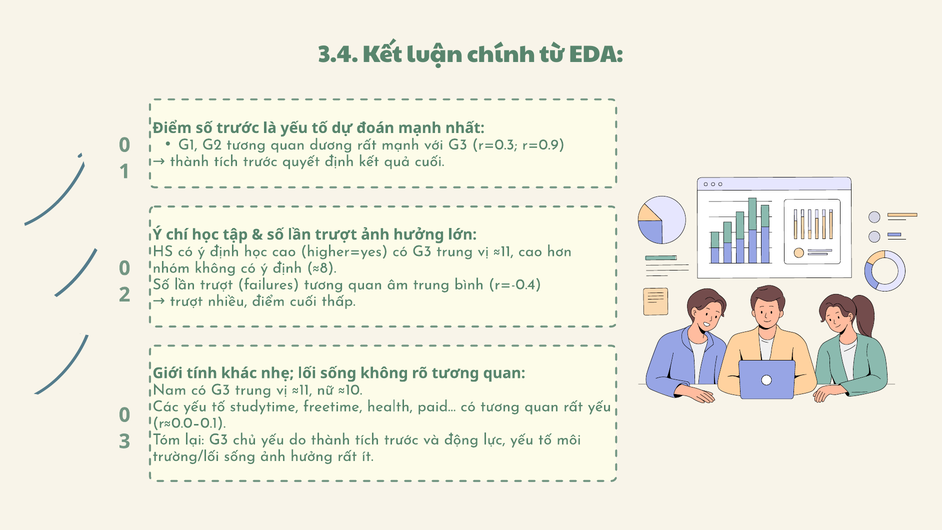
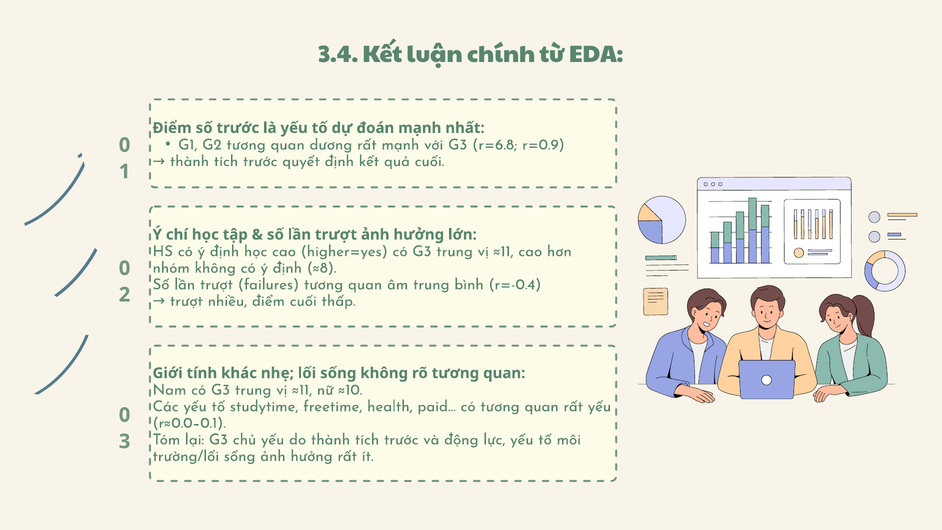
r=0.3: r=0.3 -> r=6.8 (495, 145)
